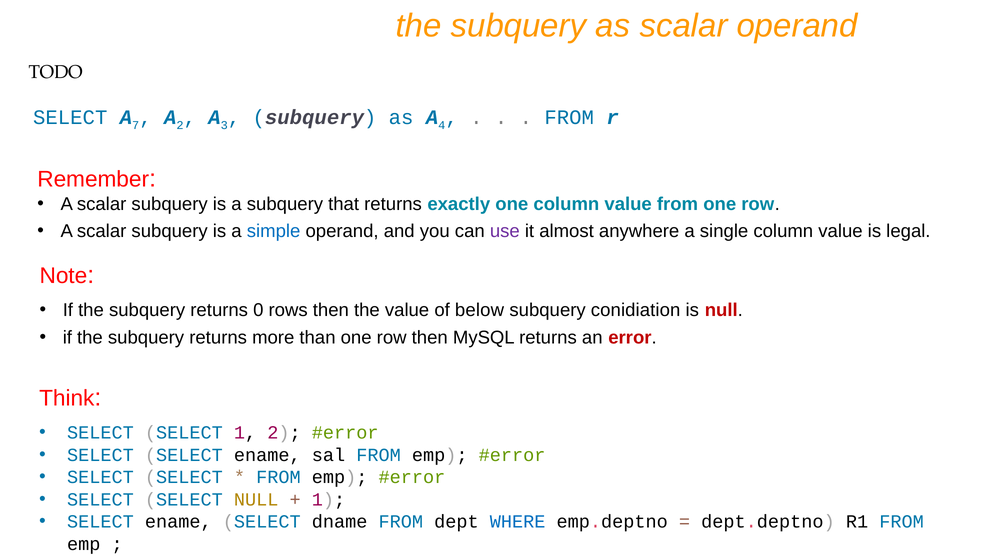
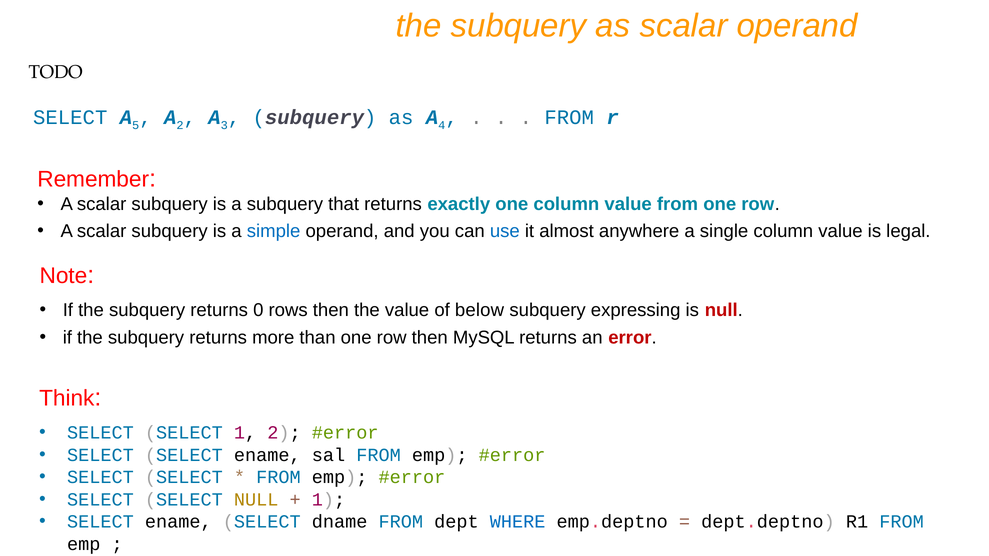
7: 7 -> 5 (136, 125)
use colour: purple -> blue (505, 231)
conidiation: conidiation -> expressing (636, 310)
